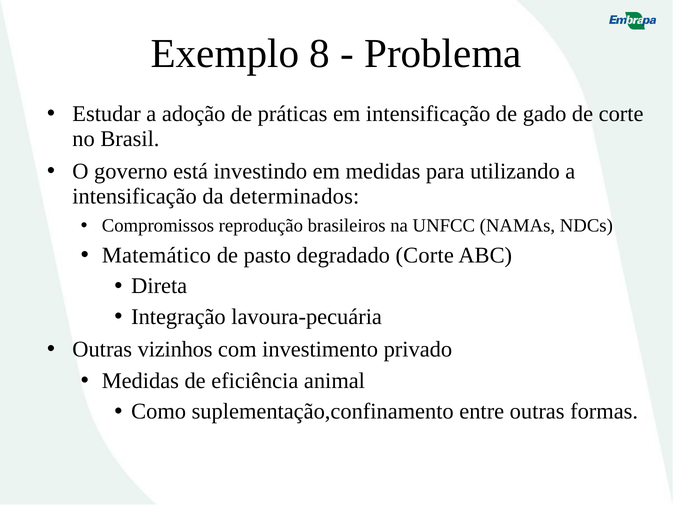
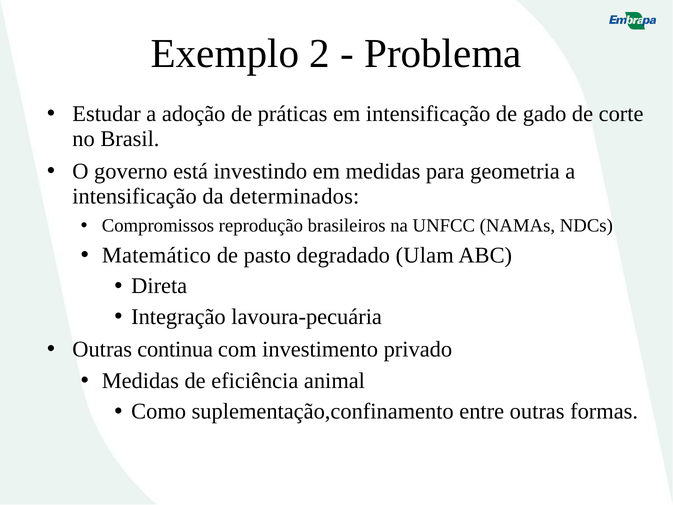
8: 8 -> 2 (320, 53)
utilizando: utilizando -> geometria (515, 171)
degradado Corte: Corte -> Ulam (425, 255)
vizinhos: vizinhos -> continua (175, 349)
